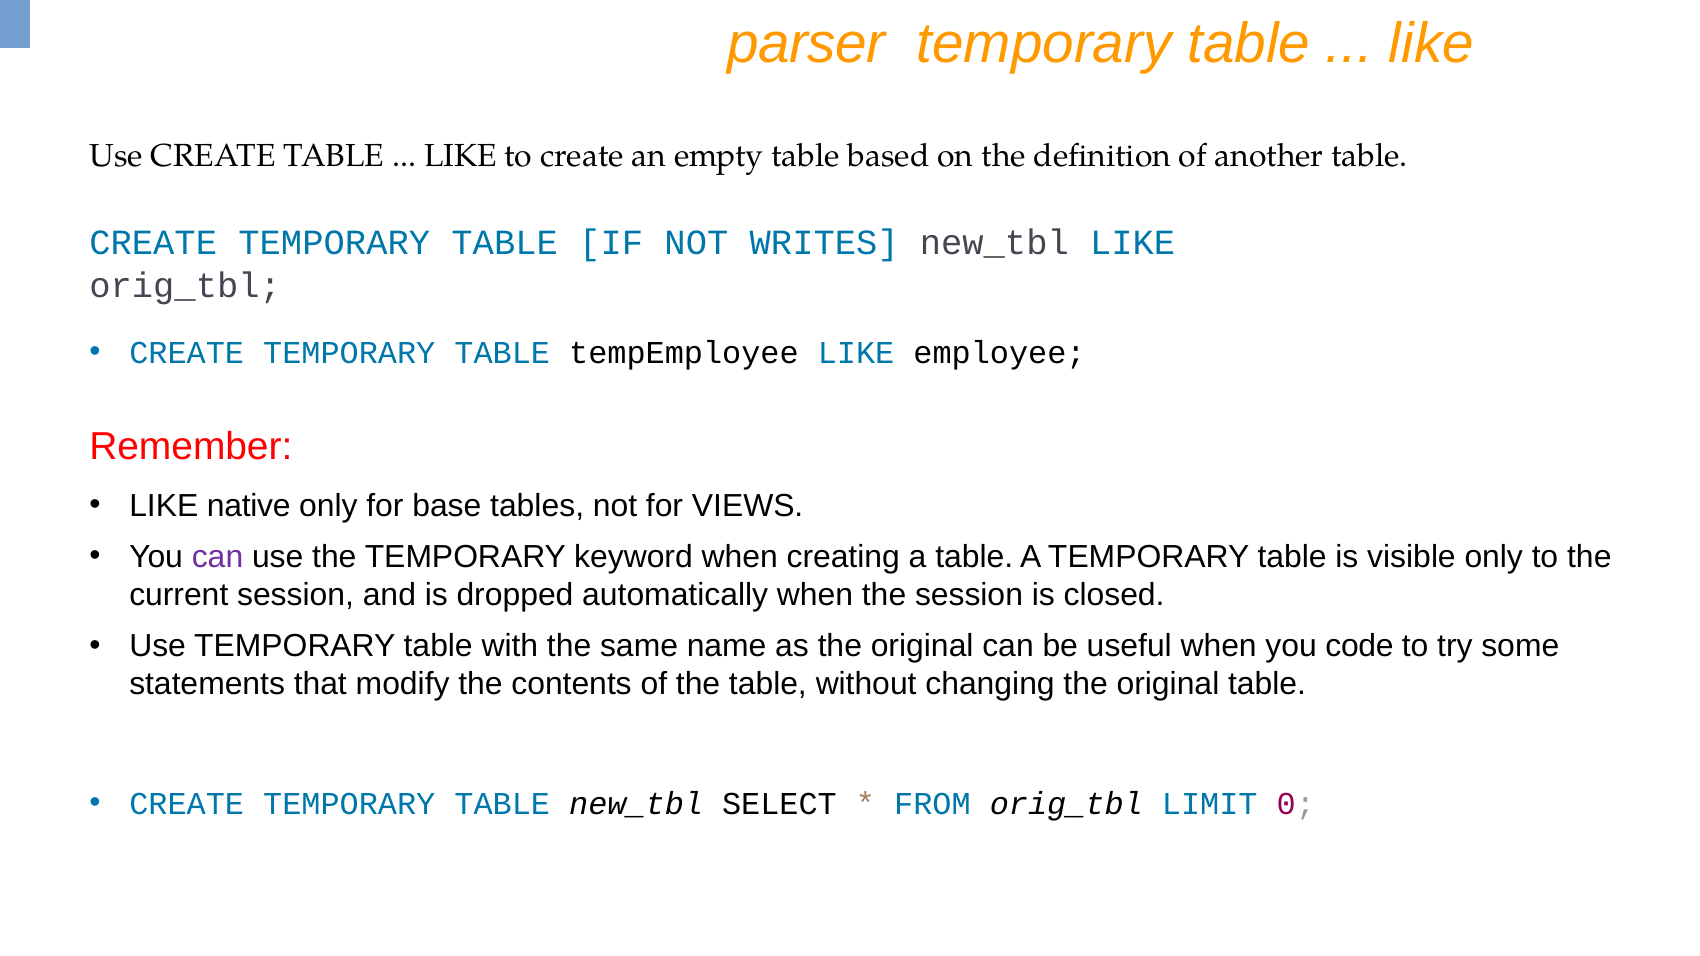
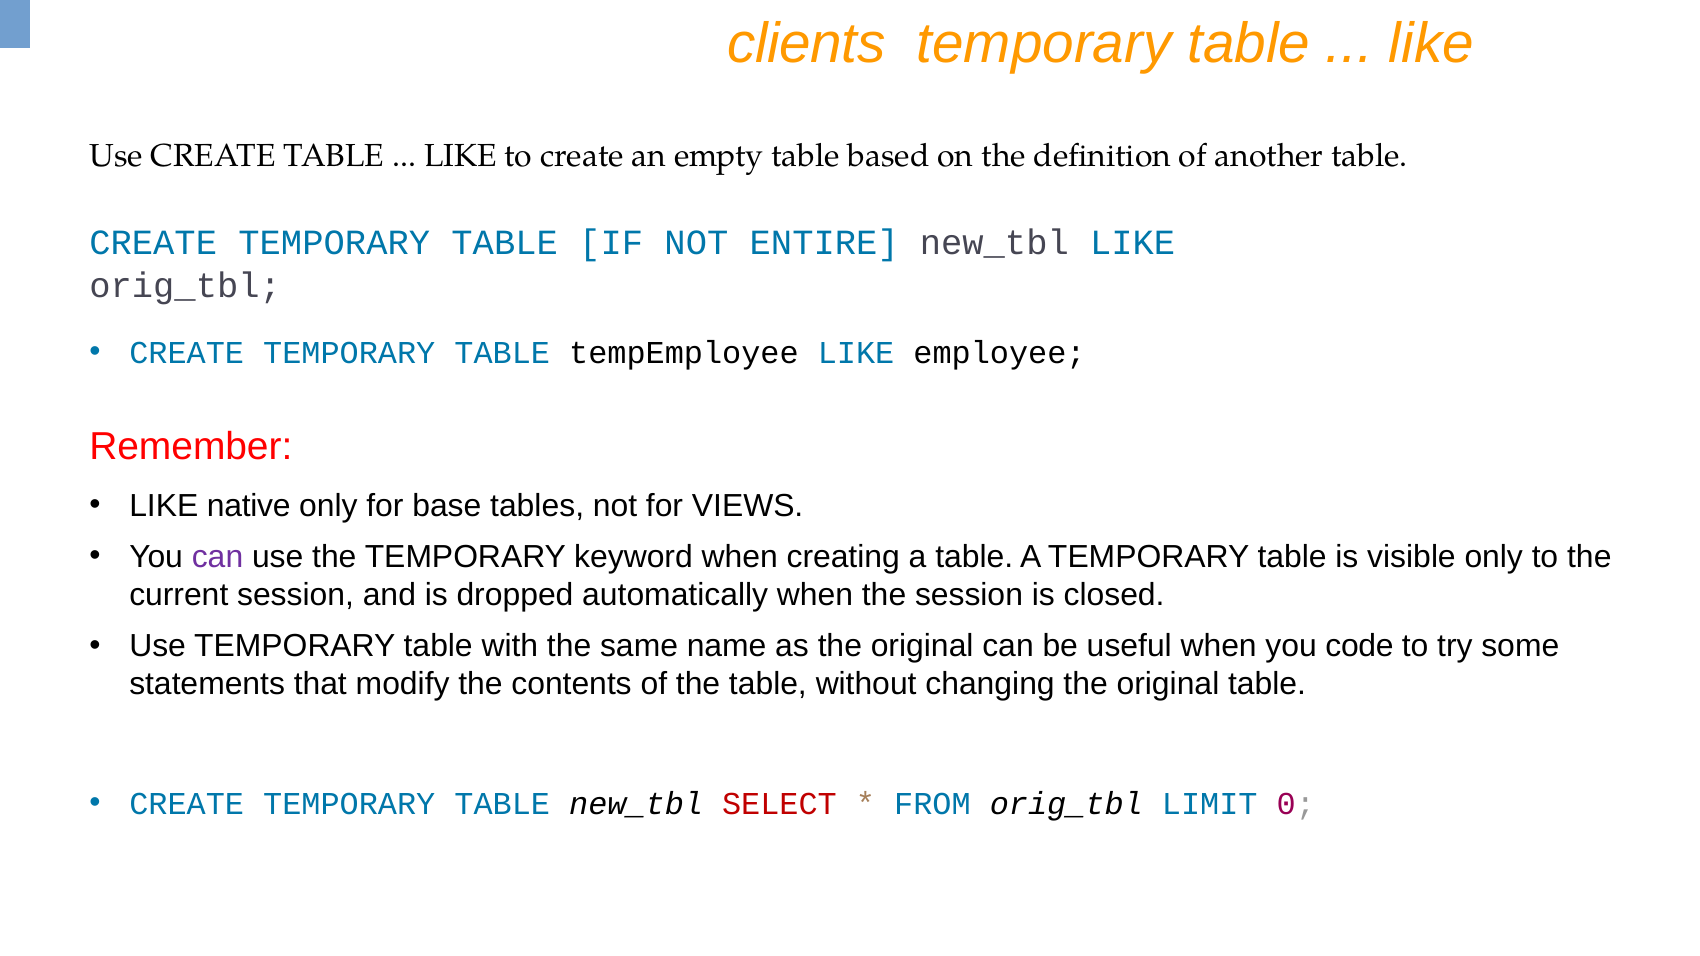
parser: parser -> clients (806, 44)
WRITES: WRITES -> ENTIRE (824, 243)
SELECT colour: black -> red (779, 804)
